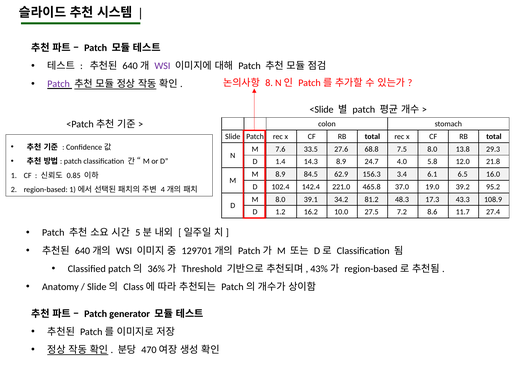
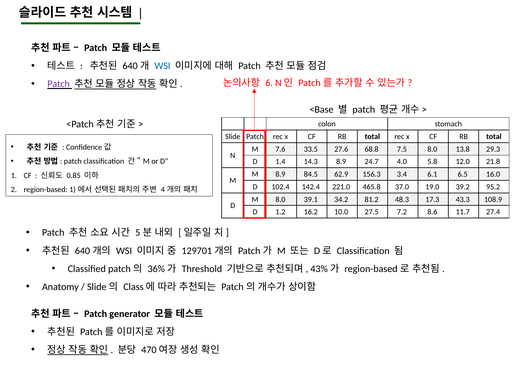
WSI colour: purple -> blue (162, 66)
8: 8 -> 6 (269, 83)
<Slide: <Slide -> <Base (322, 110)
